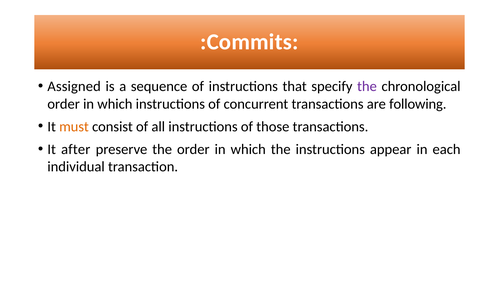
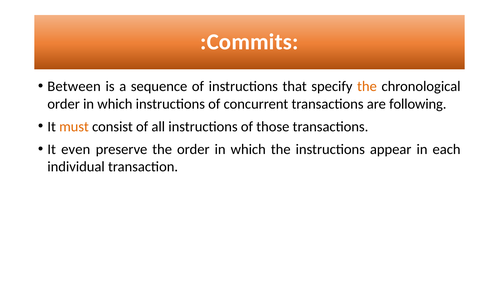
Assigned: Assigned -> Between (74, 86)
the colour: purple -> orange (367, 86)
after: after -> even (76, 149)
